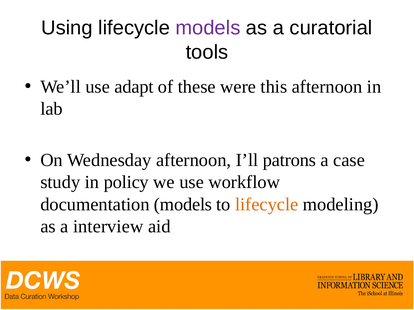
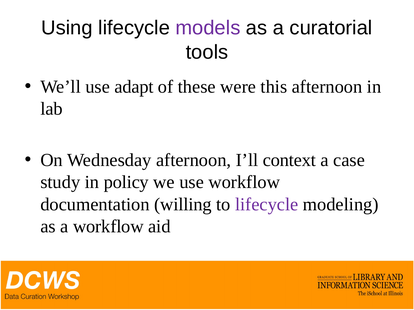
patrons: patrons -> context (289, 160)
documentation models: models -> willing (183, 205)
lifecycle colour: orange -> purple (267, 205)
a interview: interview -> workflow (108, 227)
